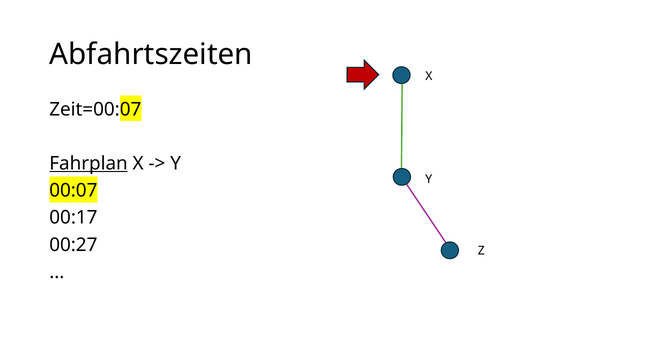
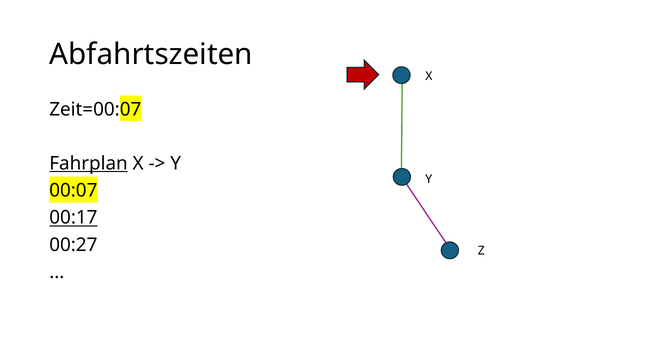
00:17 underline: none -> present (73, 218)
